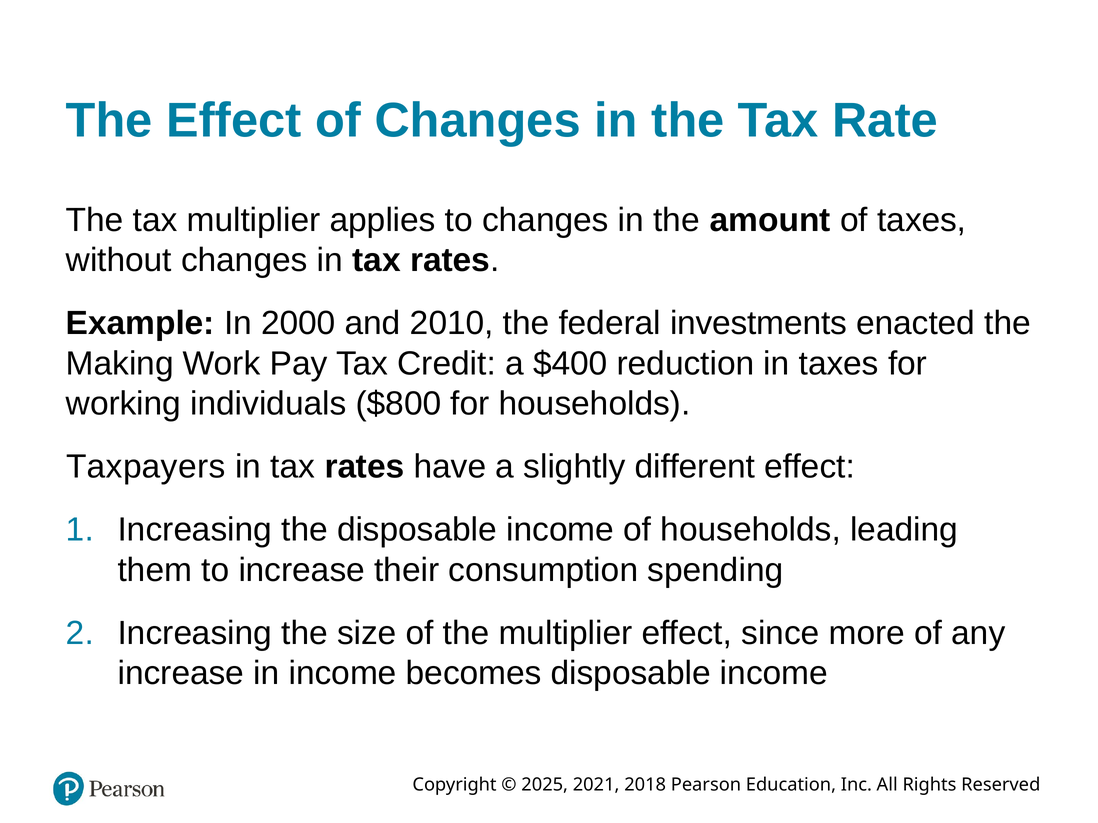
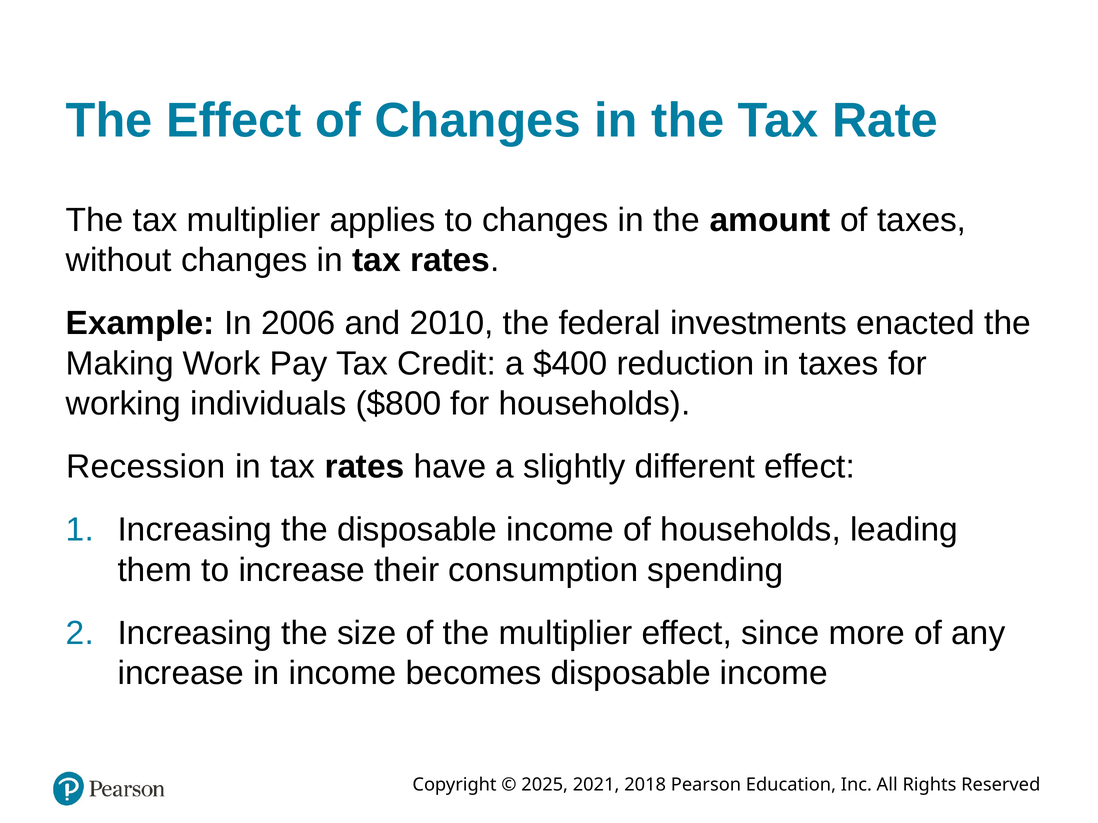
2000: 2000 -> 2006 (298, 324)
Taxpayers: Taxpayers -> Recession (146, 467)
